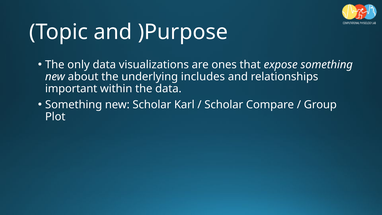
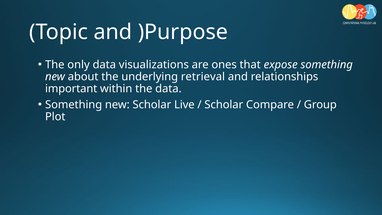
includes: includes -> retrieval (203, 77)
Karl: Karl -> Live (184, 105)
